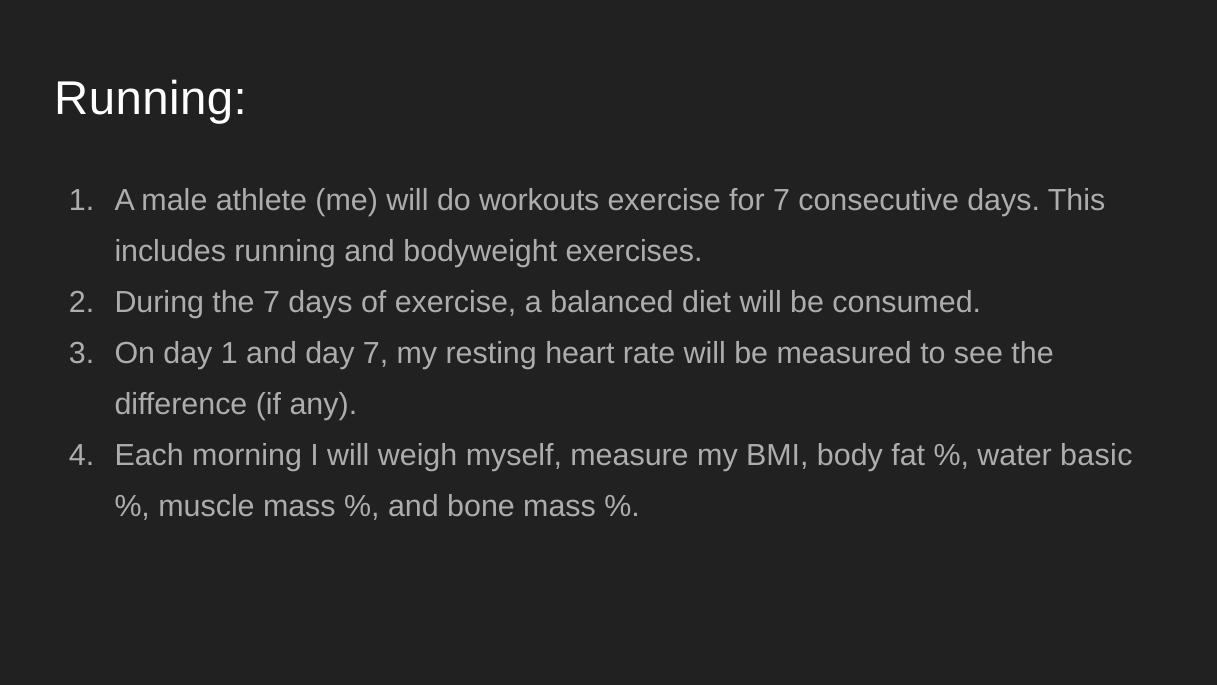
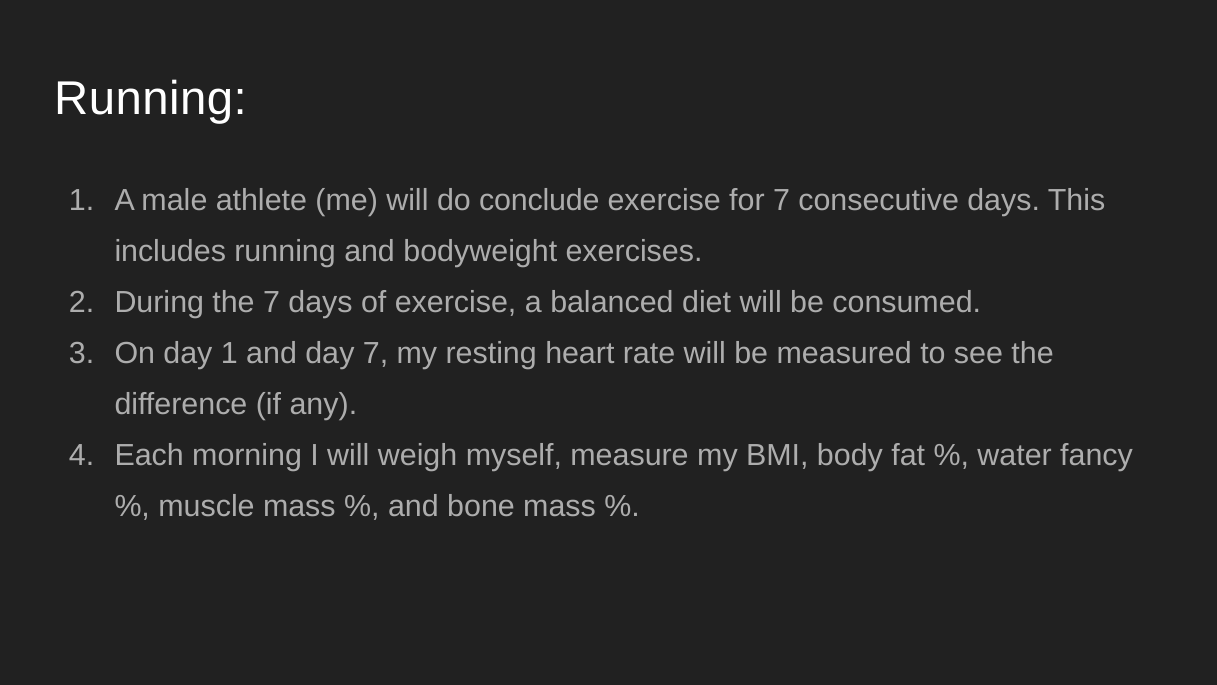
workouts: workouts -> conclude (539, 200)
basic: basic -> fancy (1097, 455)
